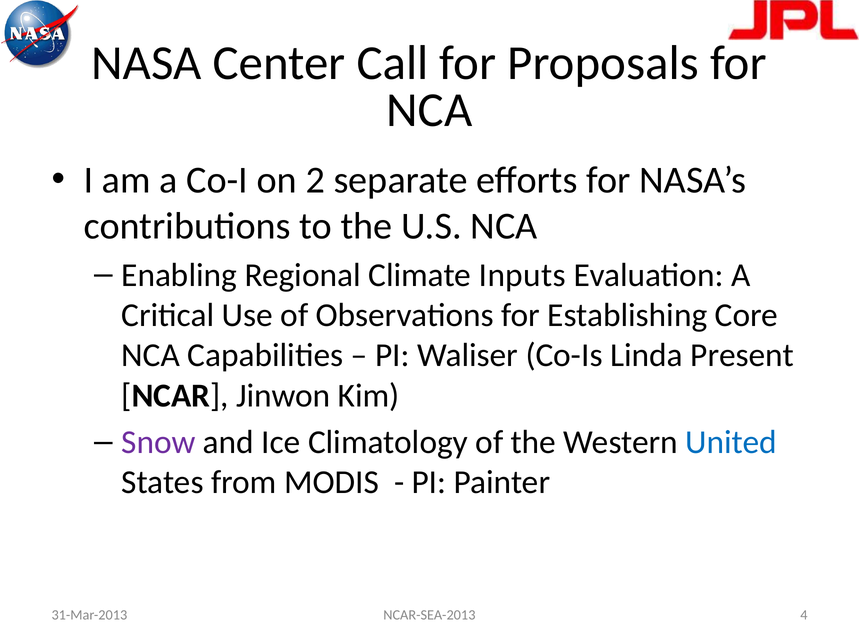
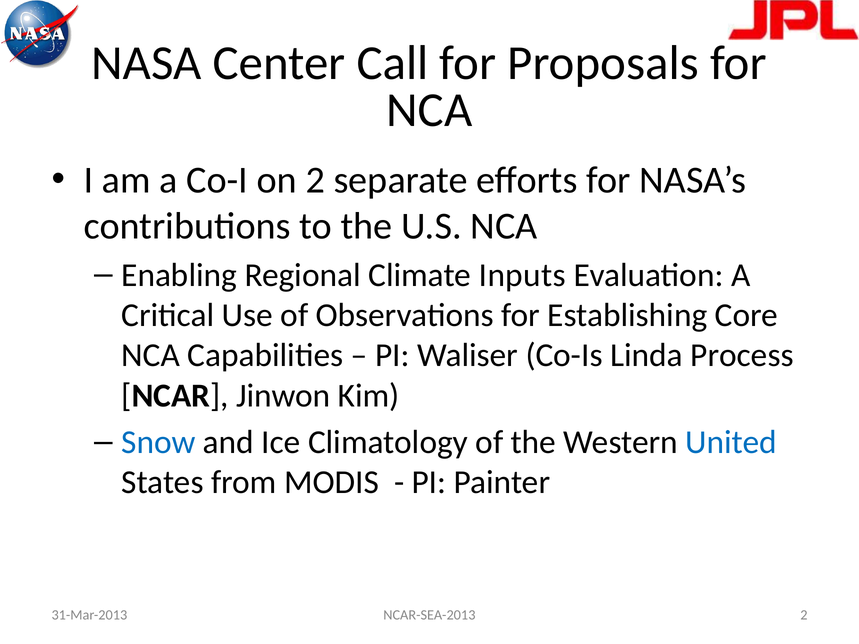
Present: Present -> Process (742, 356)
Snow colour: purple -> blue (158, 442)
NCAR-SEA-2013 4: 4 -> 2 (804, 615)
